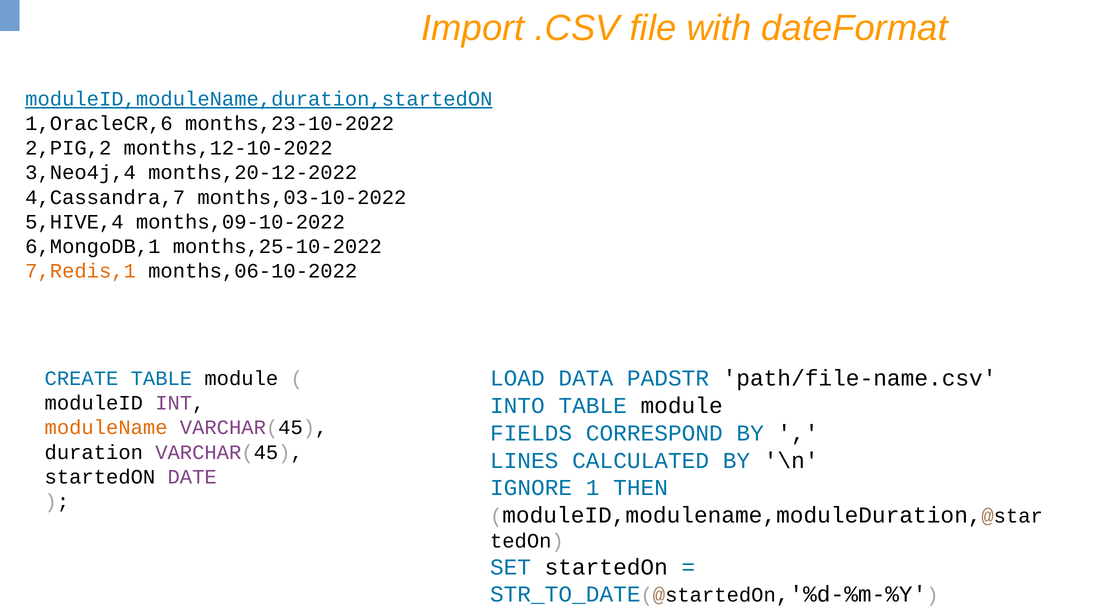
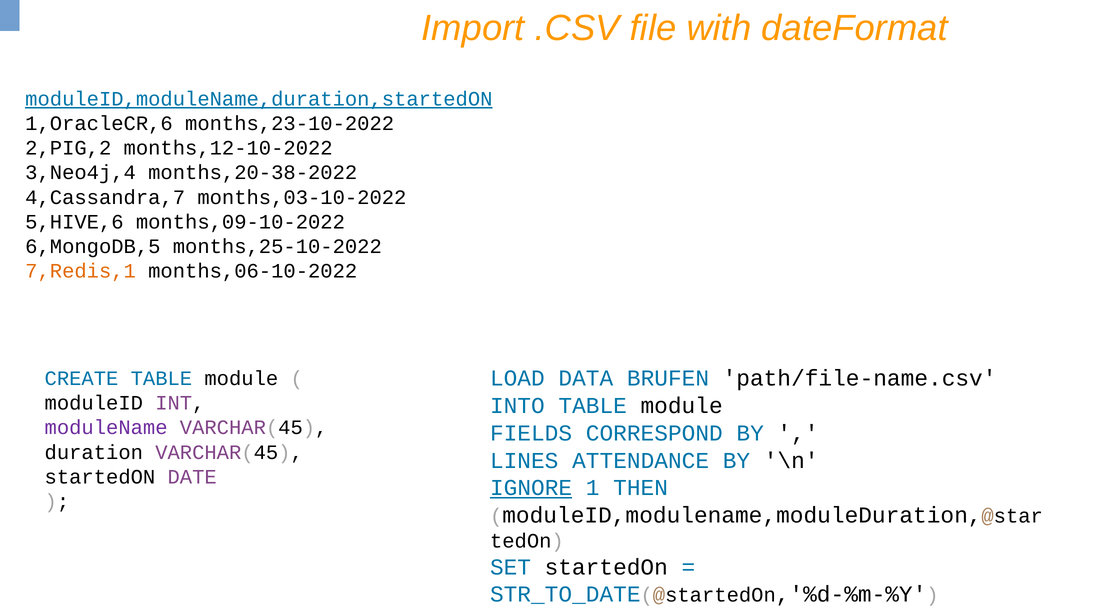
months,20-12-2022: months,20-12-2022 -> months,20-38-2022 (253, 173)
5,HIVE,4: 5,HIVE,4 -> 5,HIVE,6 (74, 222)
6,MongoDB,1: 6,MongoDB,1 -> 6,MongoDB,5 (93, 246)
PADSTR: PADSTR -> BRUFEN (668, 378)
moduleName colour: orange -> purple (106, 428)
CALCULATED: CALCULATED -> ATTENDANCE (641, 460)
IGNORE underline: none -> present (531, 488)
